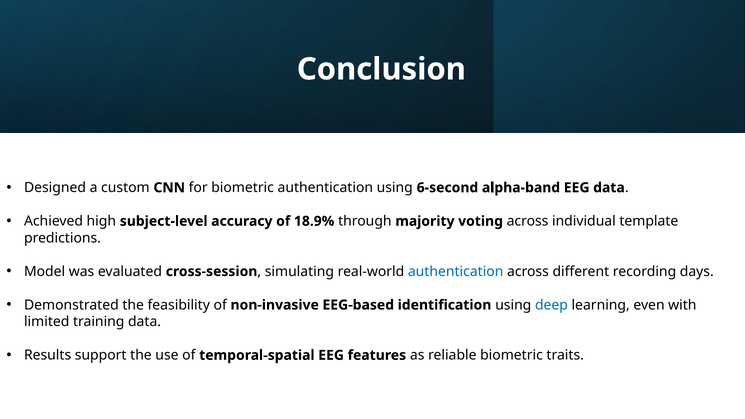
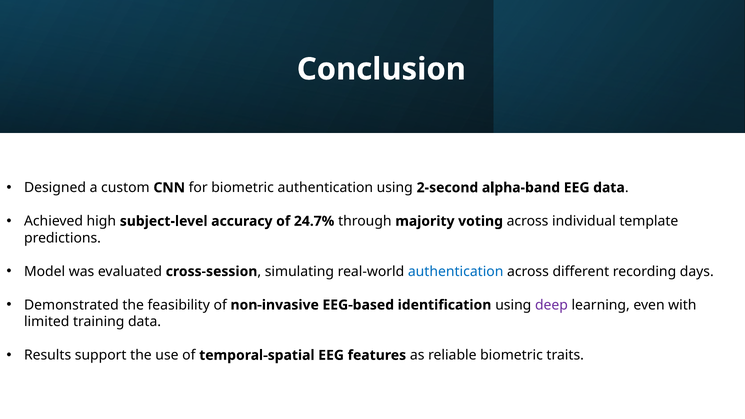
6-second: 6-second -> 2-second (447, 188)
18.9%: 18.9% -> 24.7% (314, 221)
deep colour: blue -> purple (551, 305)
